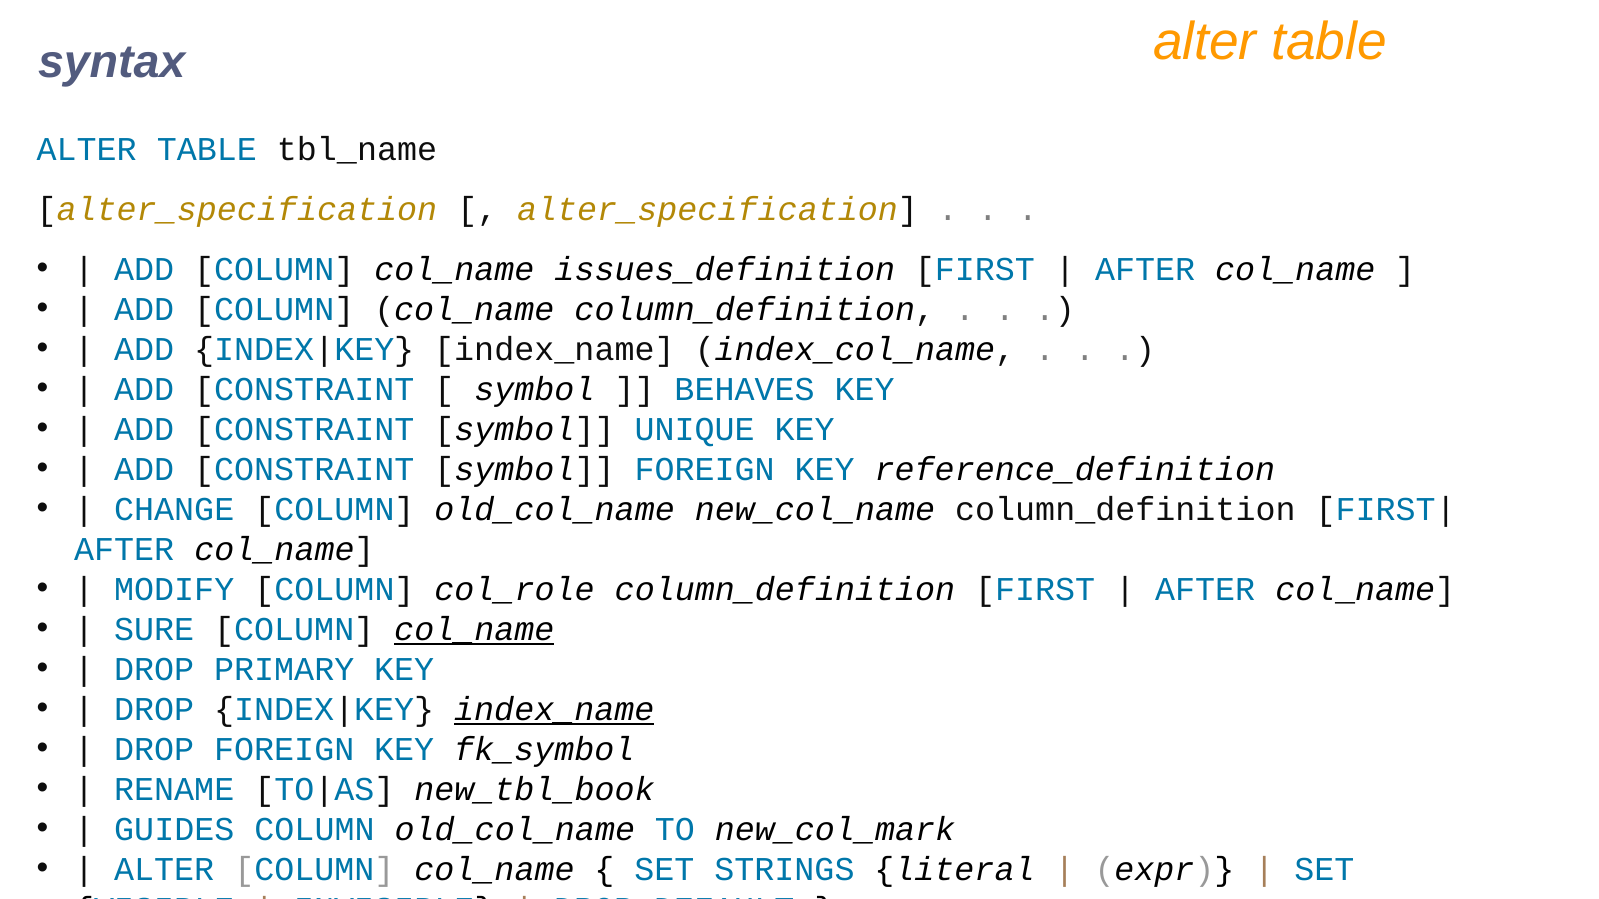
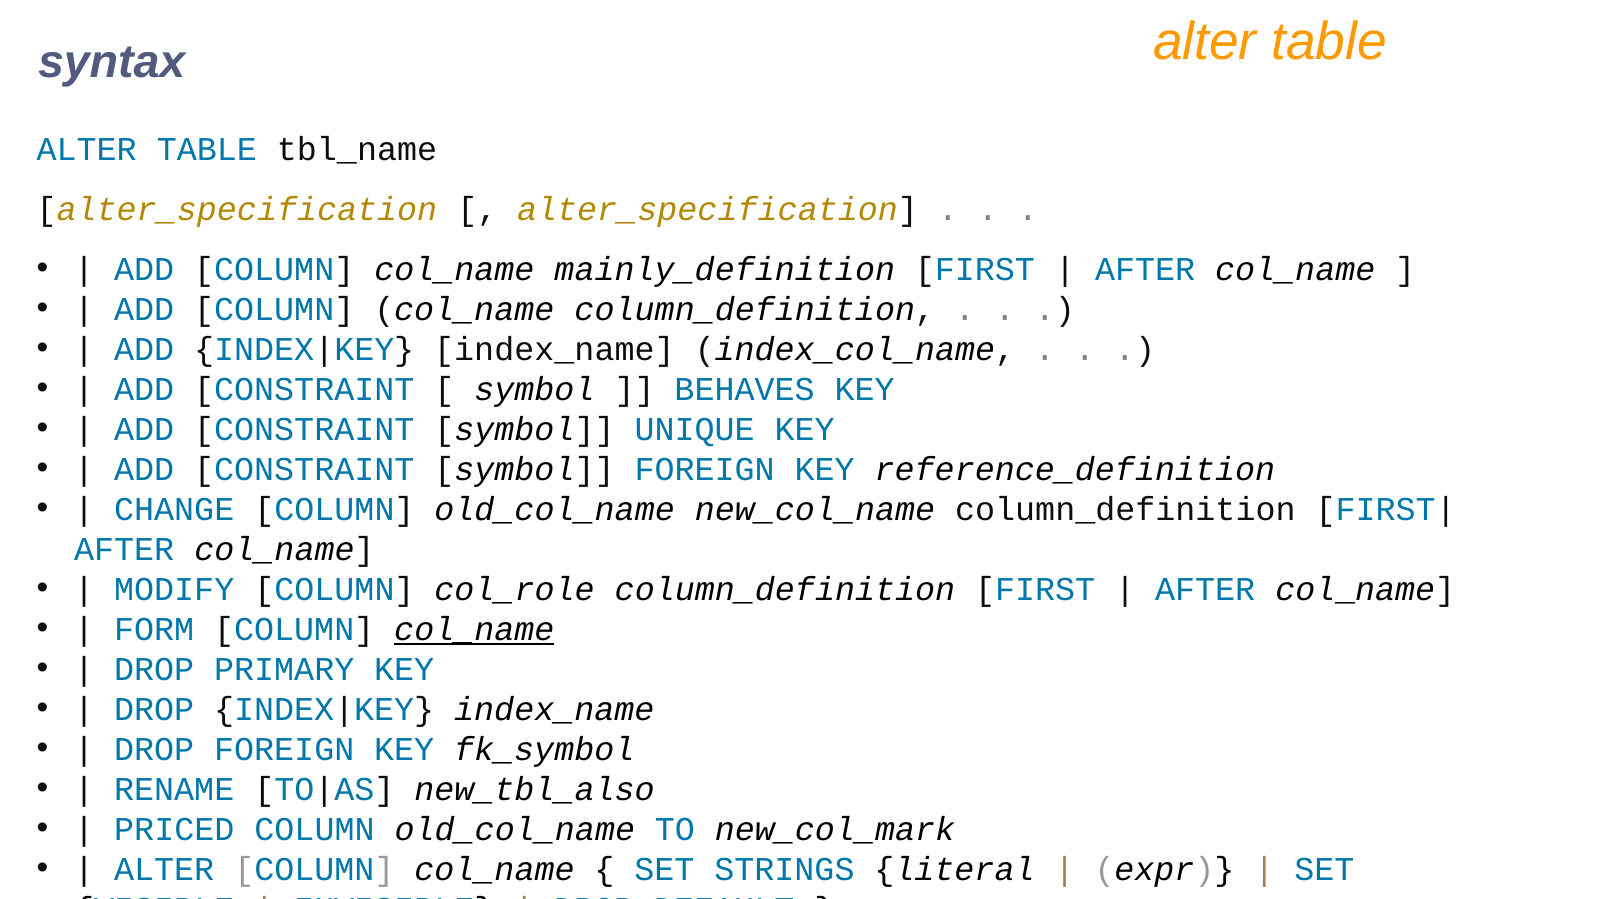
issues_definition: issues_definition -> mainly_definition (725, 270)
SURE: SURE -> FORM (154, 630)
index_name underline: present -> none (554, 710)
new_tbl_book: new_tbl_book -> new_tbl_also (534, 790)
GUIDES: GUIDES -> PRICED (174, 830)
